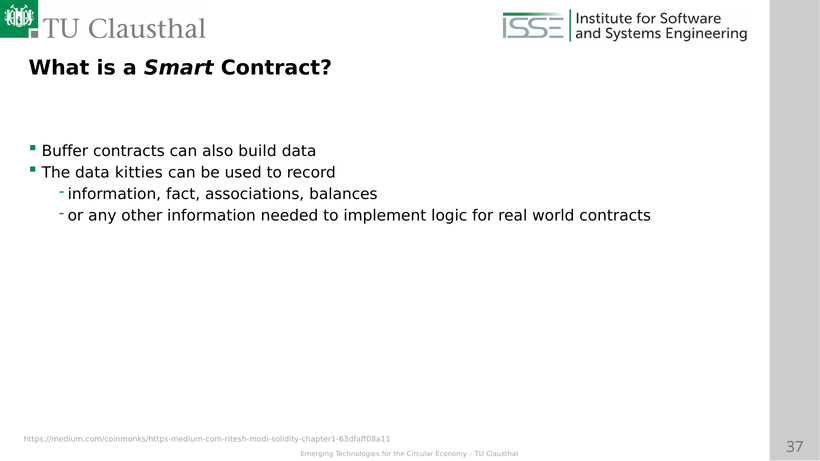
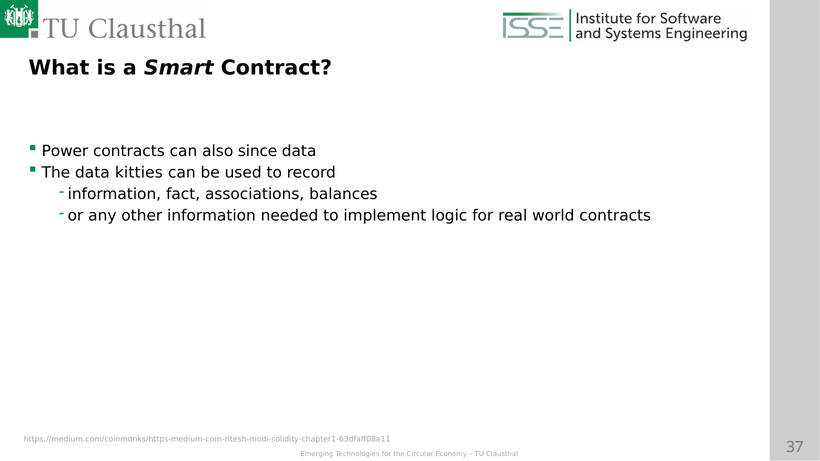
Buffer: Buffer -> Power (65, 151)
build: build -> since (258, 151)
